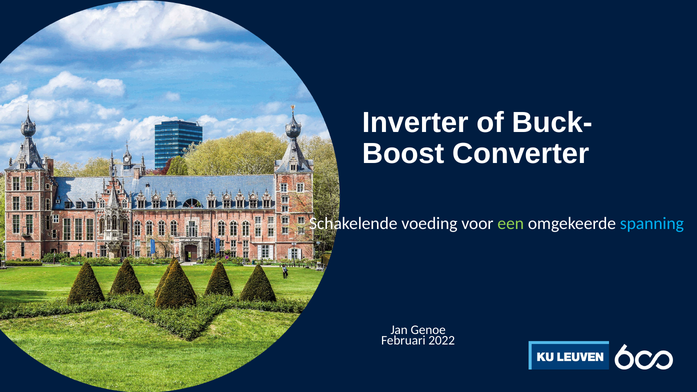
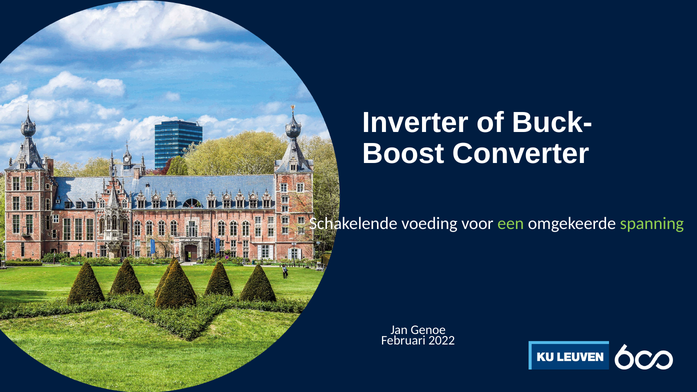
spanning colour: light blue -> light green (652, 223)
